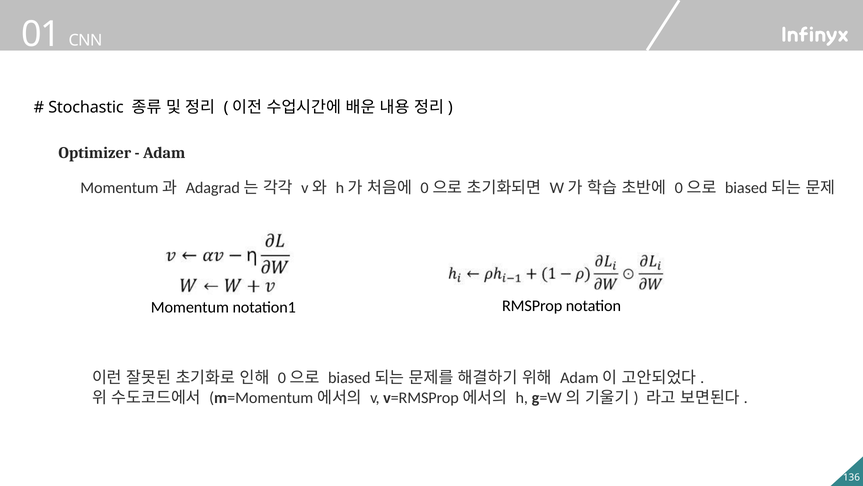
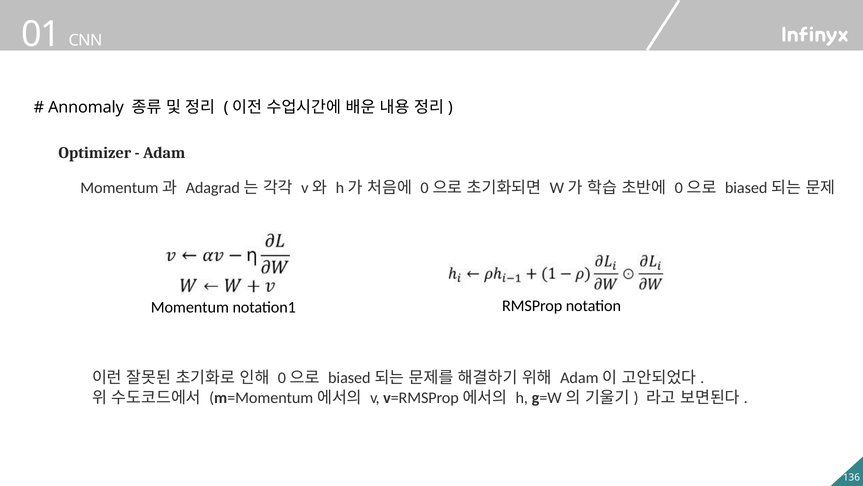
Stochastic: Stochastic -> Annomaly (86, 107)
